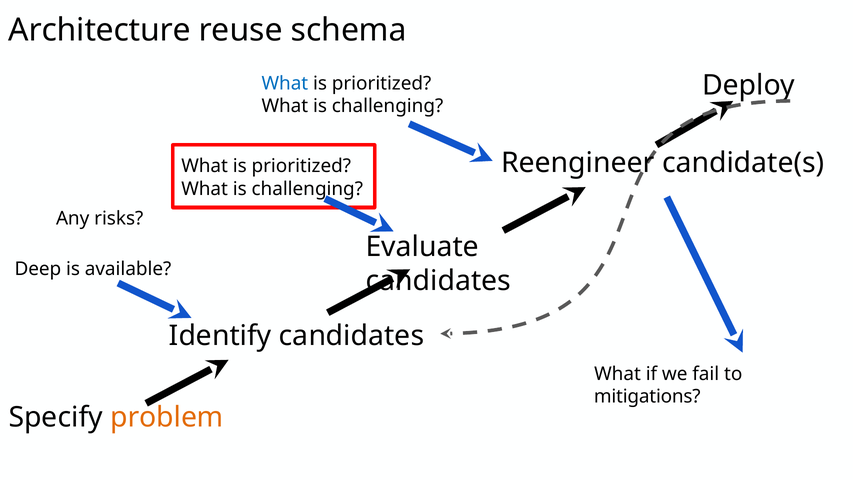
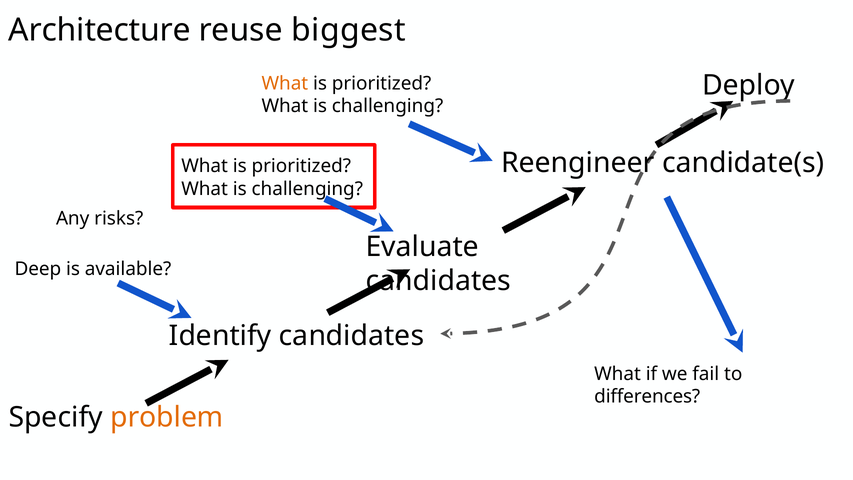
schema: schema -> biggest (349, 30)
What colour: blue -> orange (285, 83)
mitigations: mitigations -> differences (647, 396)
